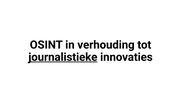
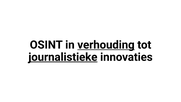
verhouding underline: none -> present (106, 45)
